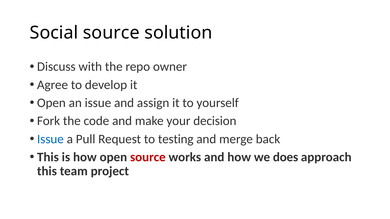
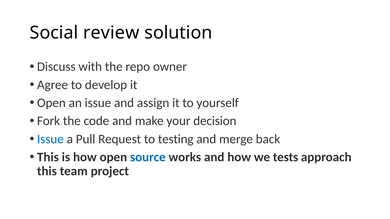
Social source: source -> review (111, 33)
source colour: red -> blue (148, 157)
does: does -> tests (286, 157)
